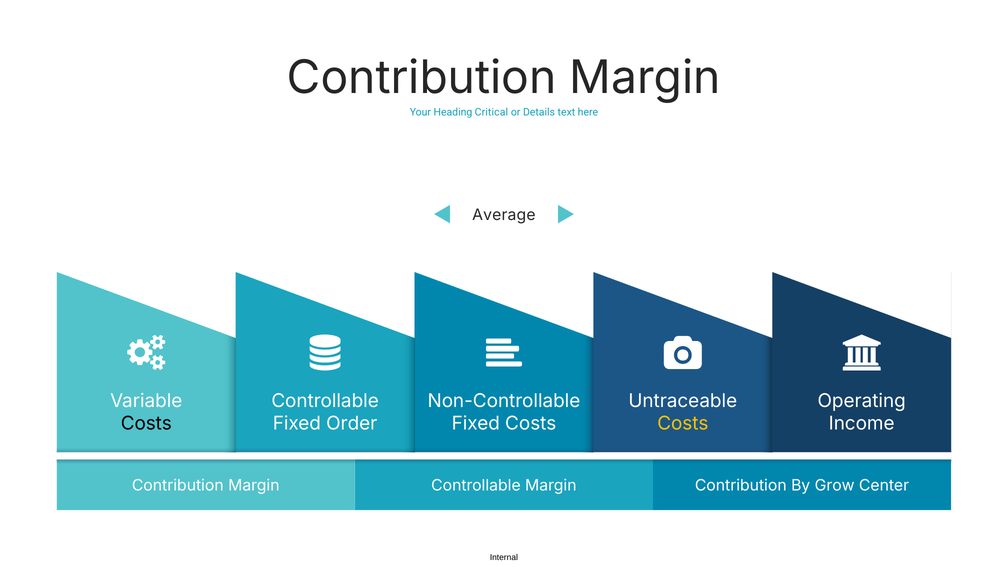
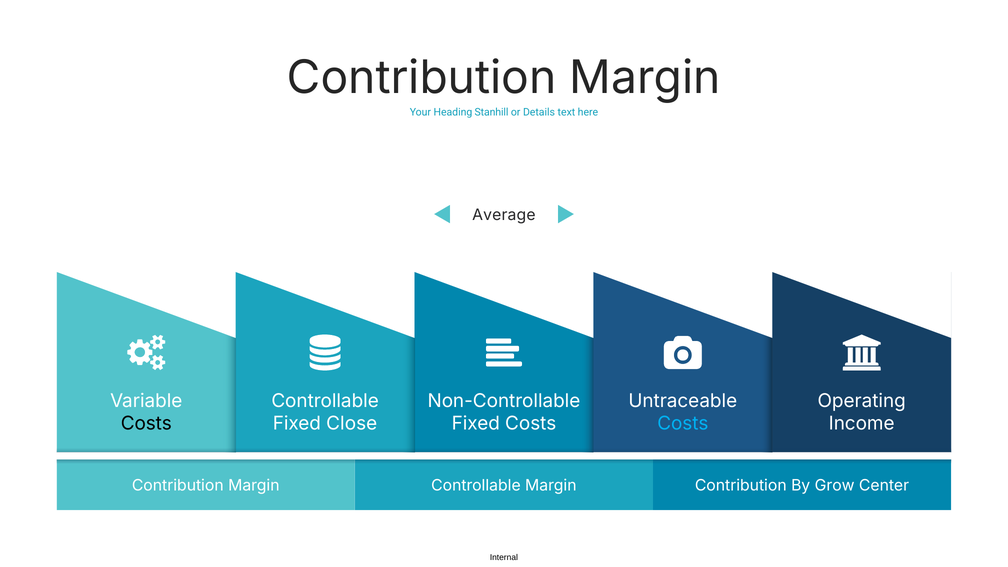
Critical: Critical -> Stanhill (492, 112)
Order: Order -> Close (352, 424)
Costs colour: yellow -> light blue (683, 424)
